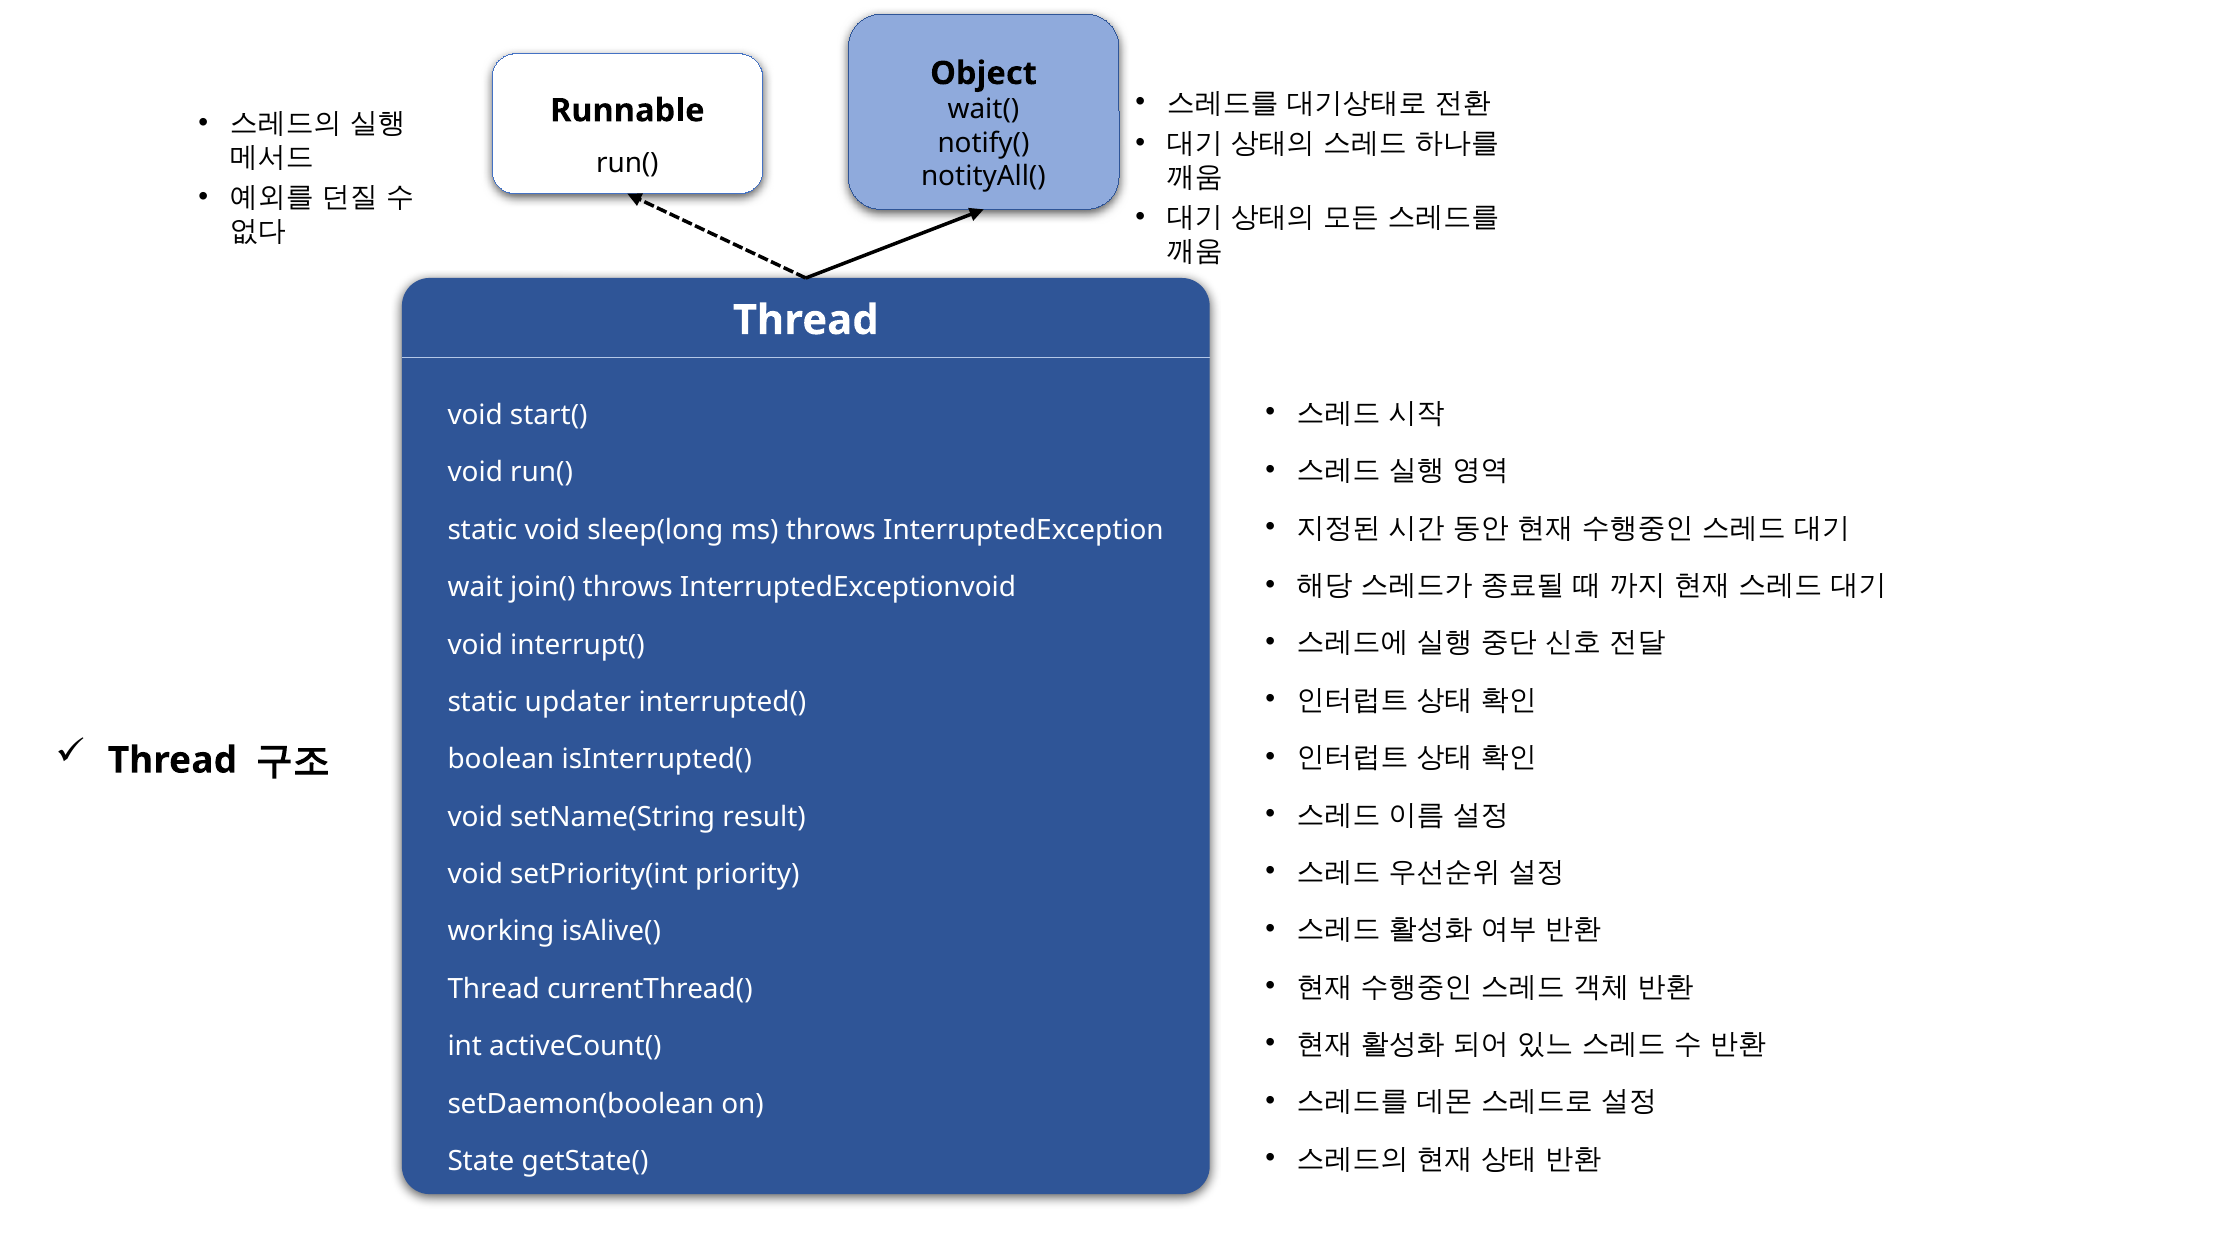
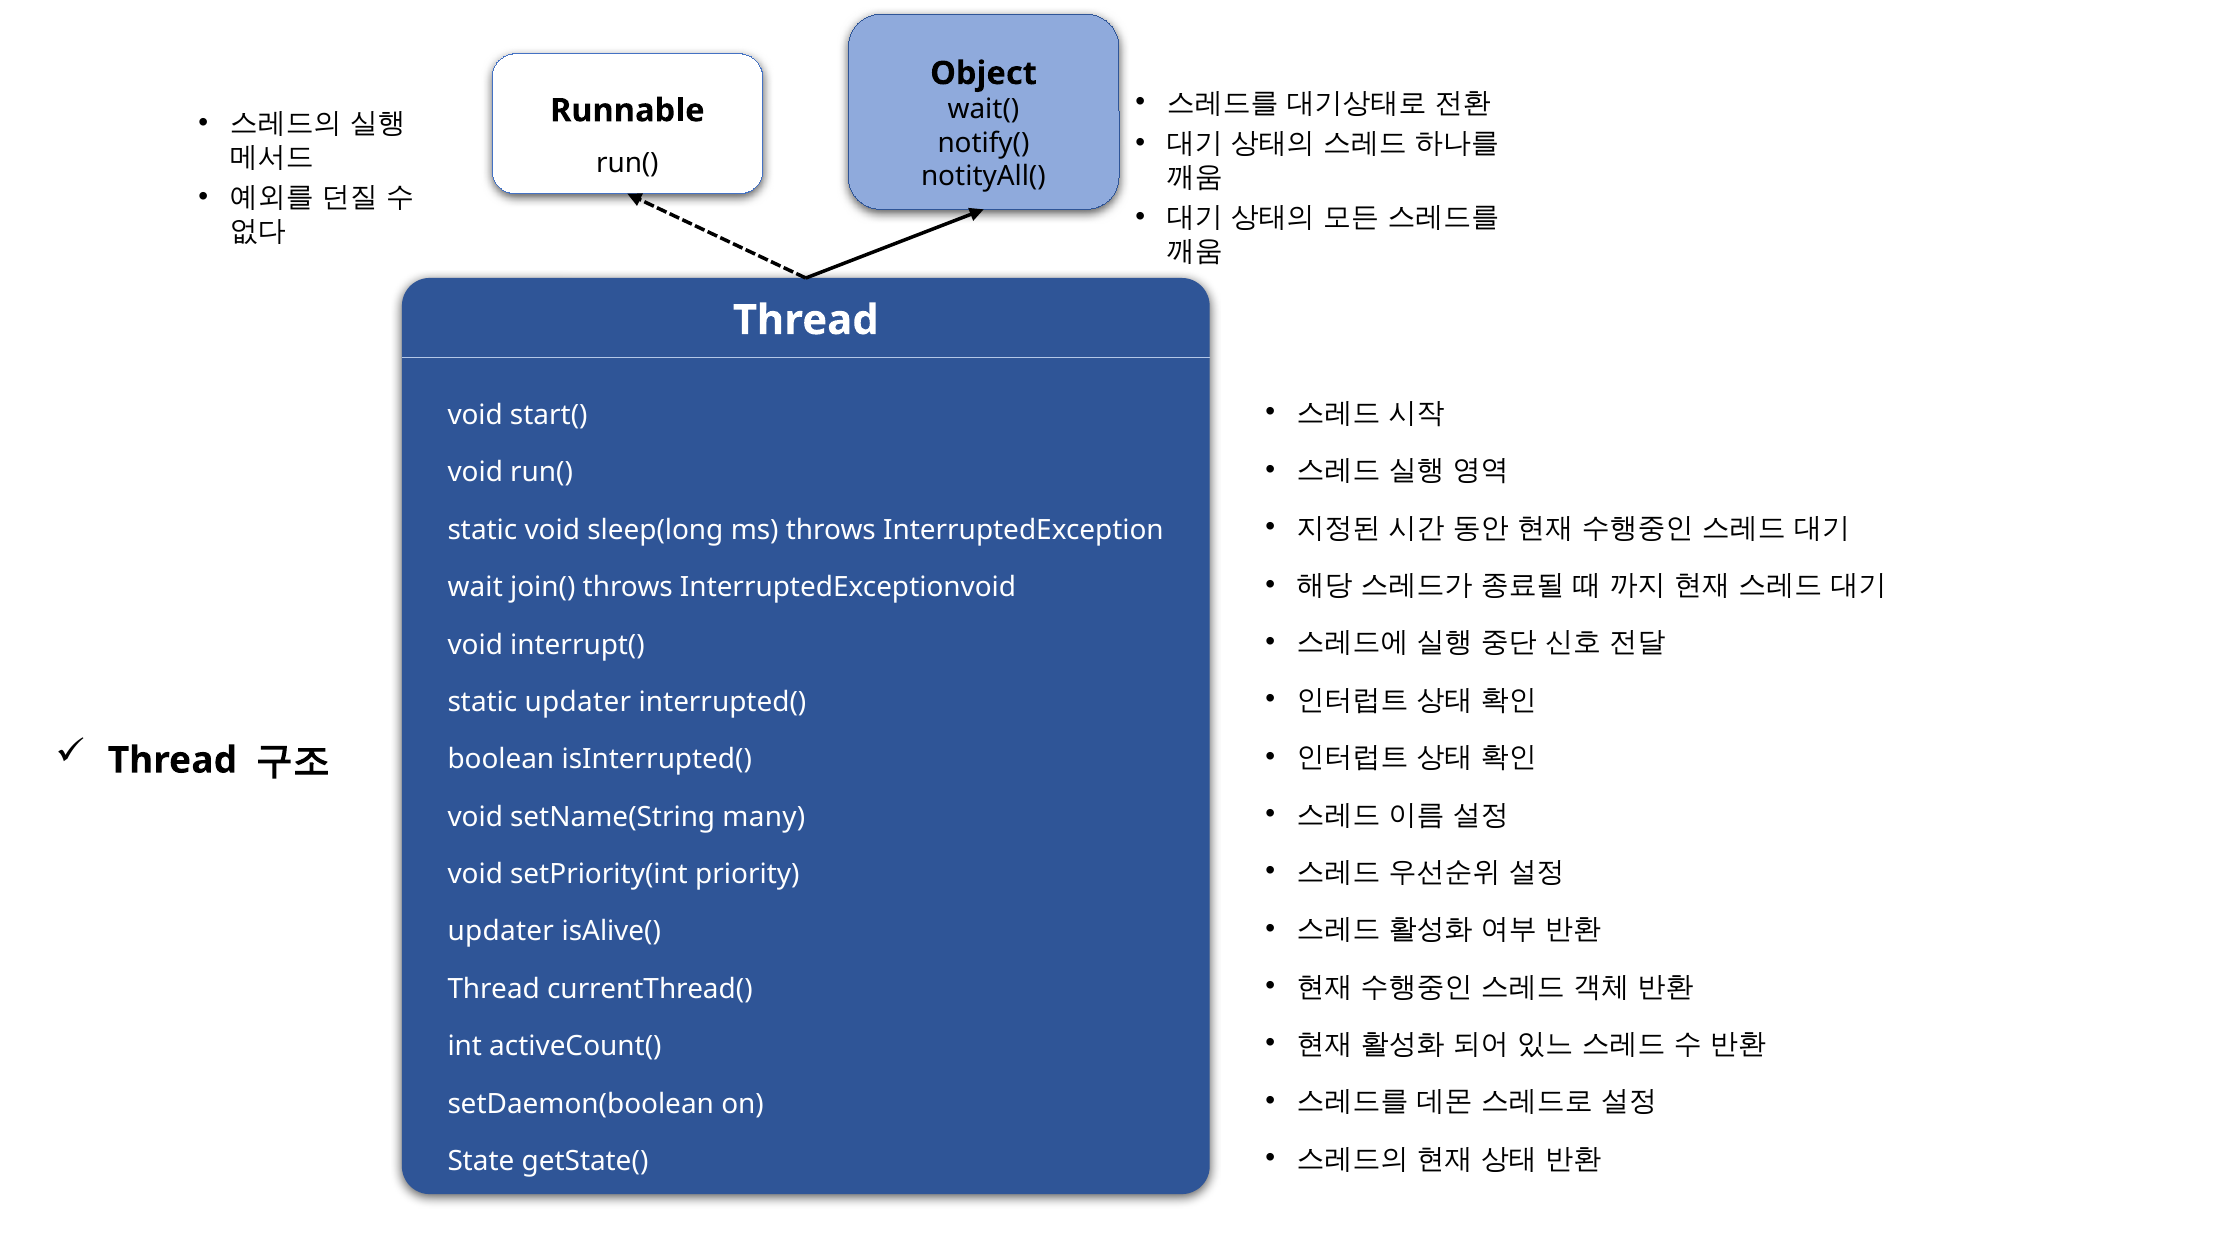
result: result -> many (764, 817)
working: working -> updater (501, 932)
